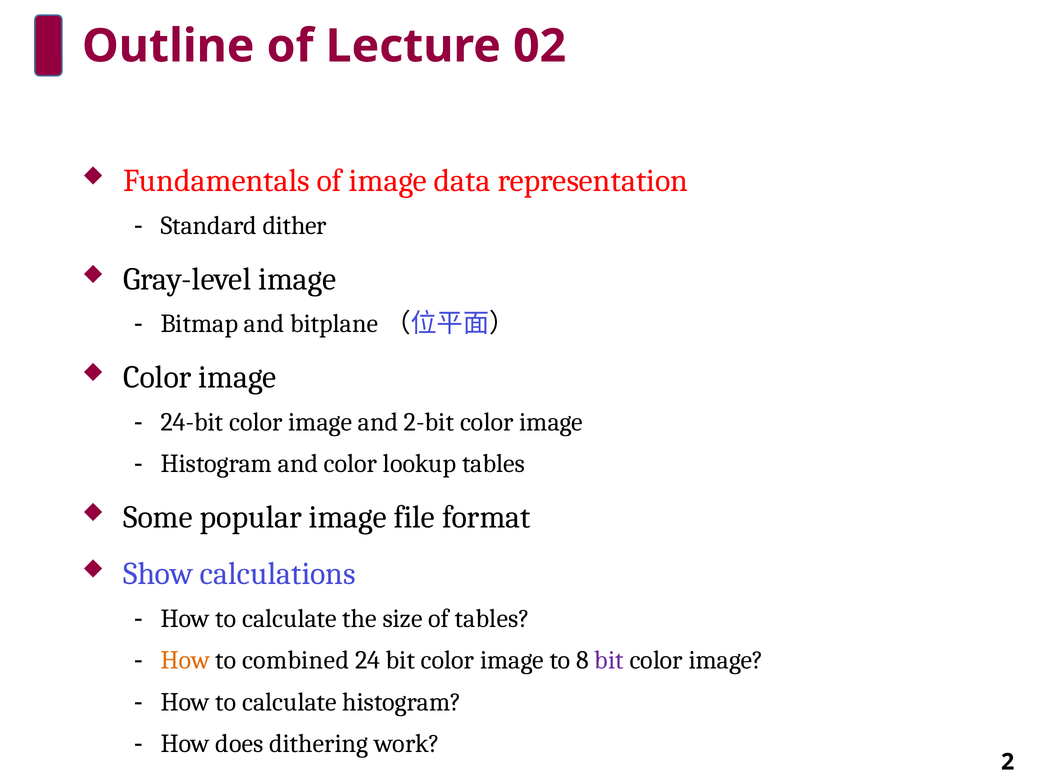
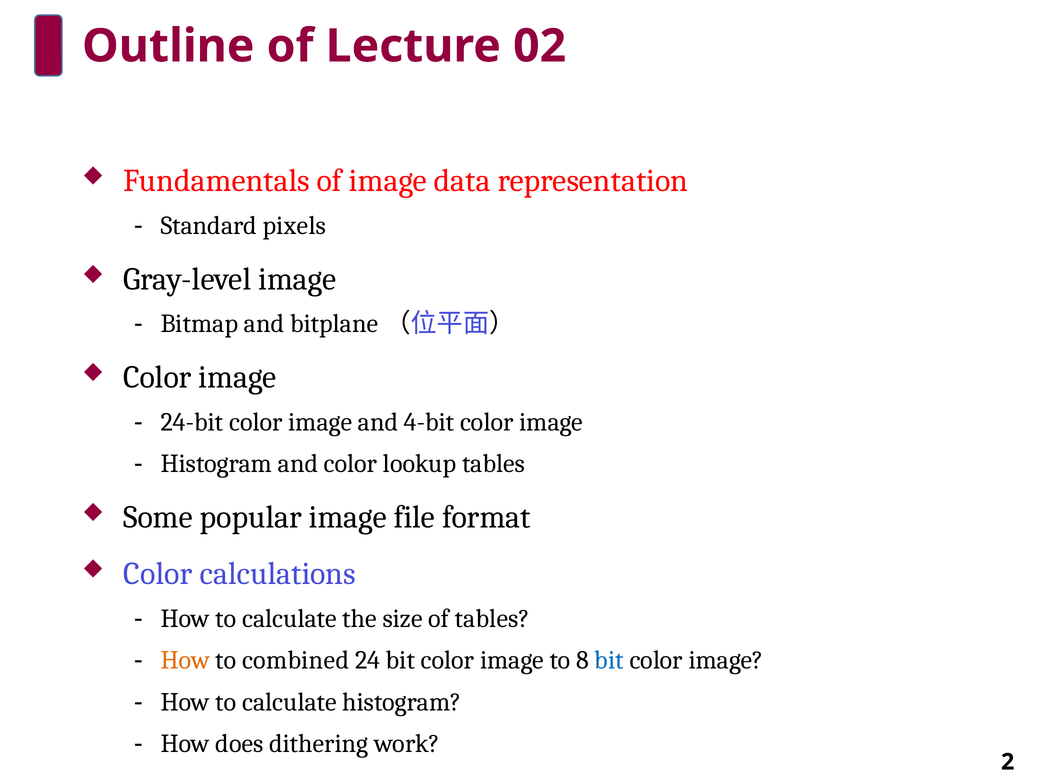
dither: dither -> pixels (294, 226)
2-bit: 2-bit -> 4-bit (429, 422)
Show: Show -> Color (158, 574)
bit colour: purple -> blue (609, 660)
